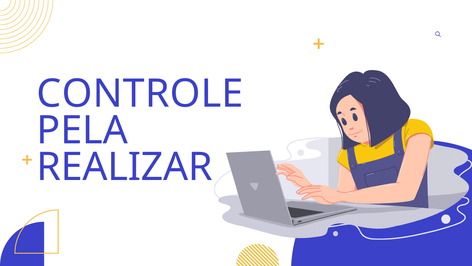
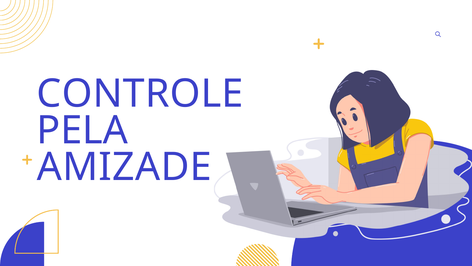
REALIZAR: REALIZAR -> AMIZADE (124, 167)
